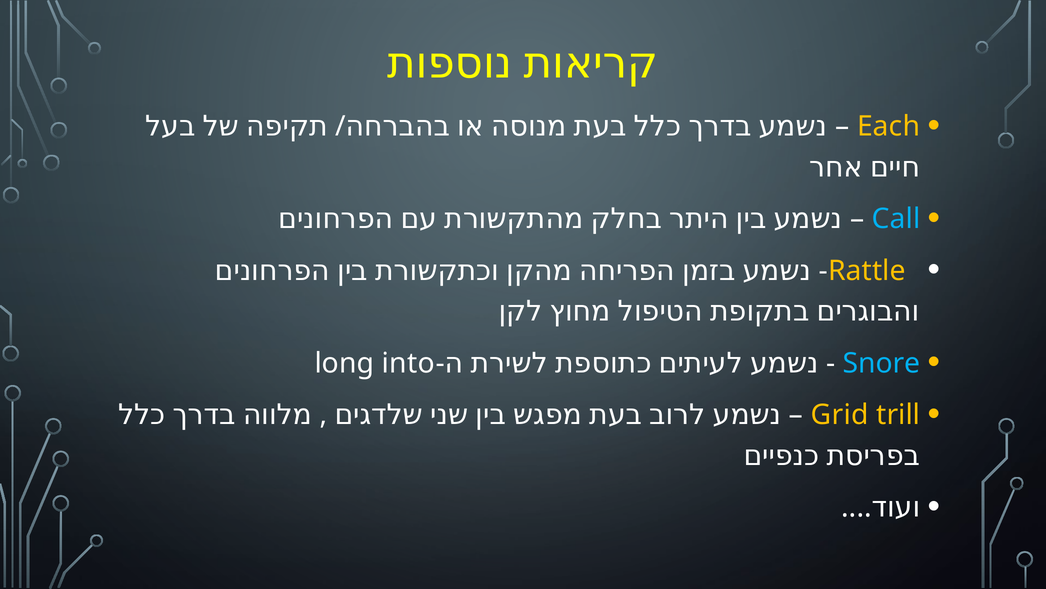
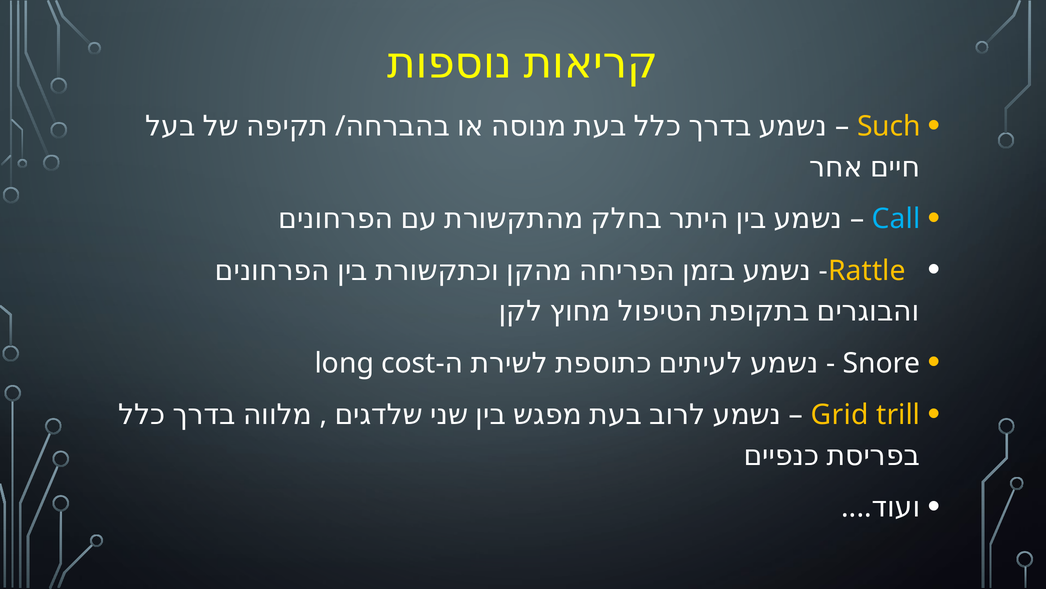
Each: Each -> Such (889, 126)
into: into -> cost (408, 363)
Snore colour: light blue -> white (882, 363)
